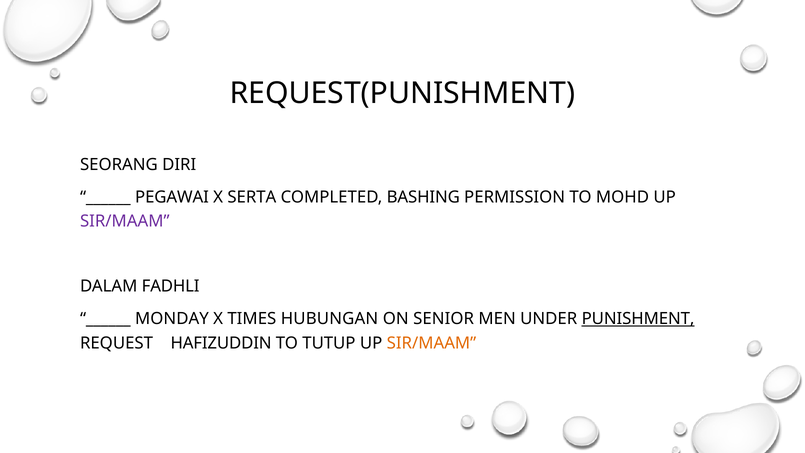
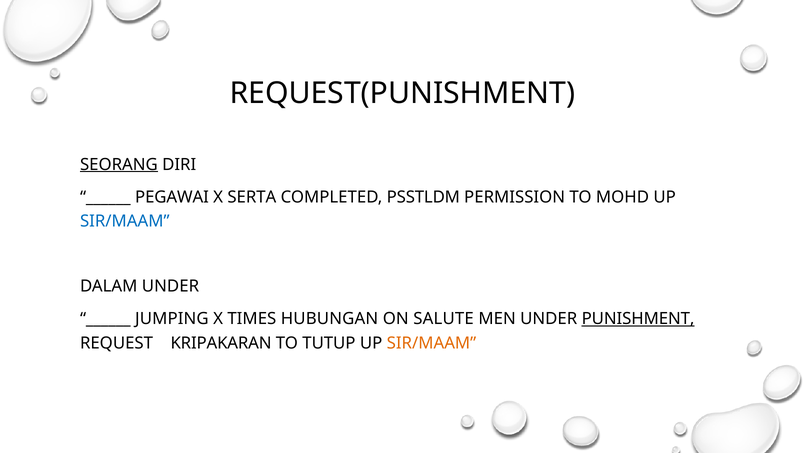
SEORANG underline: none -> present (119, 164)
BASHING: BASHING -> PSSTLDM (423, 197)
SIR/MAAM colour: purple -> blue (125, 221)
DALAM FADHLI: FADHLI -> UNDER (170, 286)
MONDAY: MONDAY -> JUMPING (172, 319)
SENIOR: SENIOR -> SALUTE (444, 319)
HAFIZUDDIN: HAFIZUDDIN -> KRIPAKARAN (221, 343)
